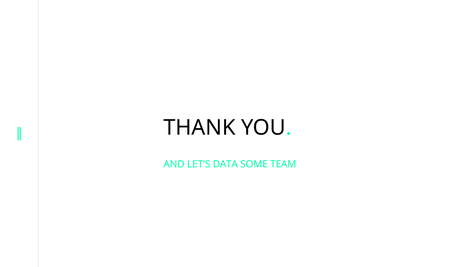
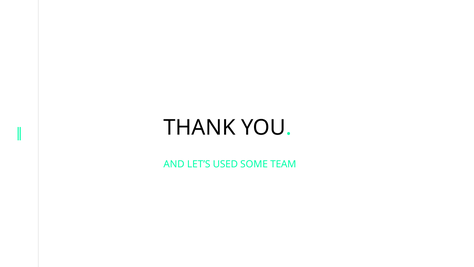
DATA: DATA -> USED (225, 164)
